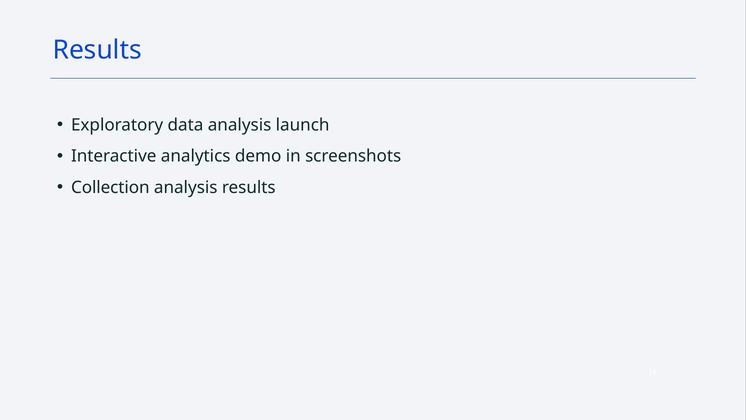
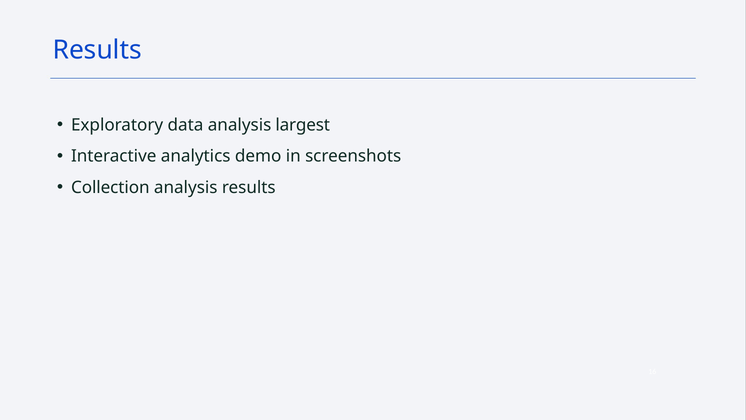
launch: launch -> largest (303, 125)
